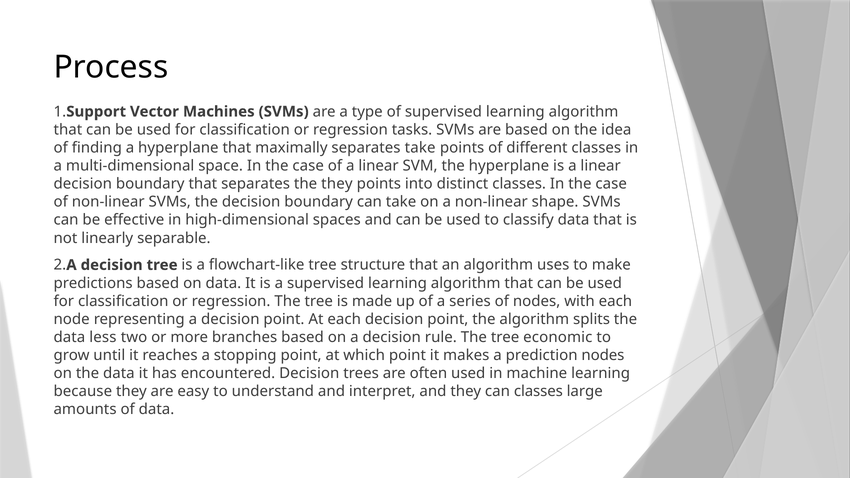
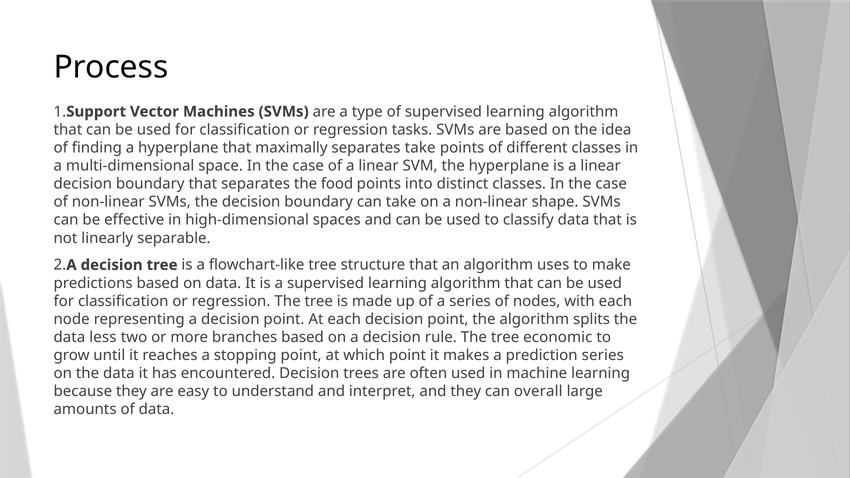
the they: they -> food (337, 184)
prediction nodes: nodes -> series (603, 355)
can classes: classes -> overall (538, 392)
